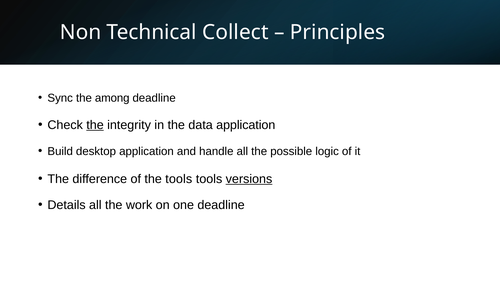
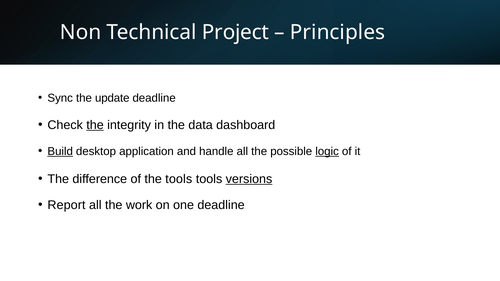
Collect: Collect -> Project (236, 32)
among: among -> update (112, 98)
data application: application -> dashboard (246, 125)
Build underline: none -> present (60, 151)
logic underline: none -> present (327, 151)
Details: Details -> Report (66, 205)
